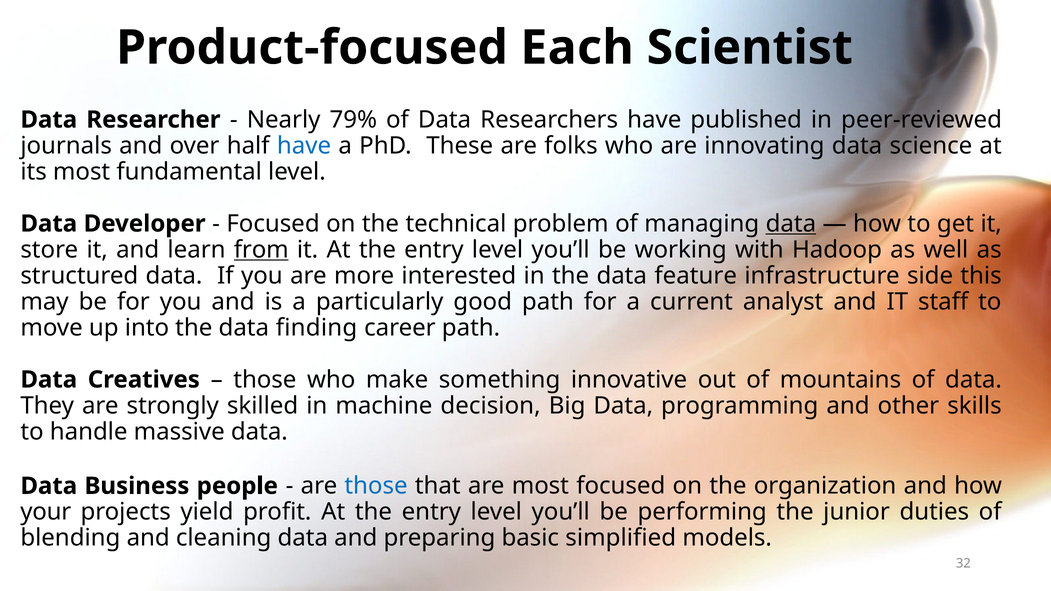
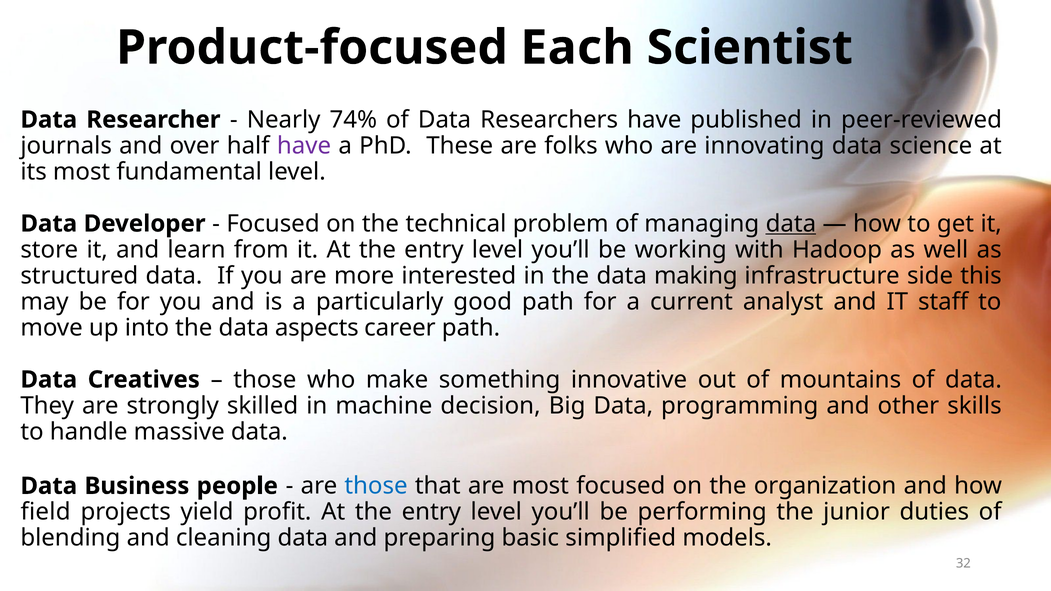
79%: 79% -> 74% (353, 120)
have colour: blue -> purple (304, 146)
from underline: present -> none (261, 250)
feature: feature -> making (696, 276)
finding: finding -> aspects (317, 328)
your: your -> field (46, 512)
